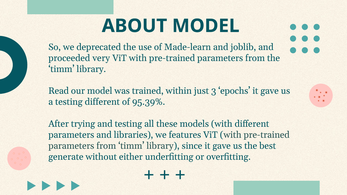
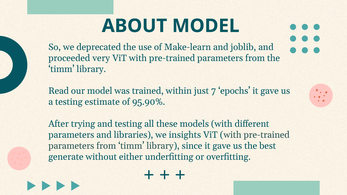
Made-learn: Made-learn -> Make-learn (188, 47)
3: 3 -> 7 (214, 91)
testing different: different -> estimate (102, 102)
95.39%: 95.39% -> 95.90% (149, 102)
features: features -> insights (185, 135)
